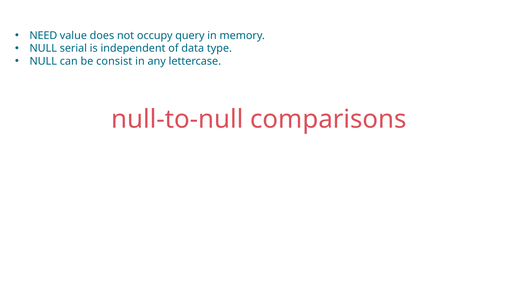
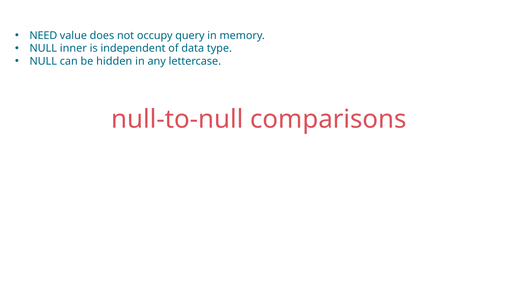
serial: serial -> inner (73, 48)
consist: consist -> hidden (114, 61)
